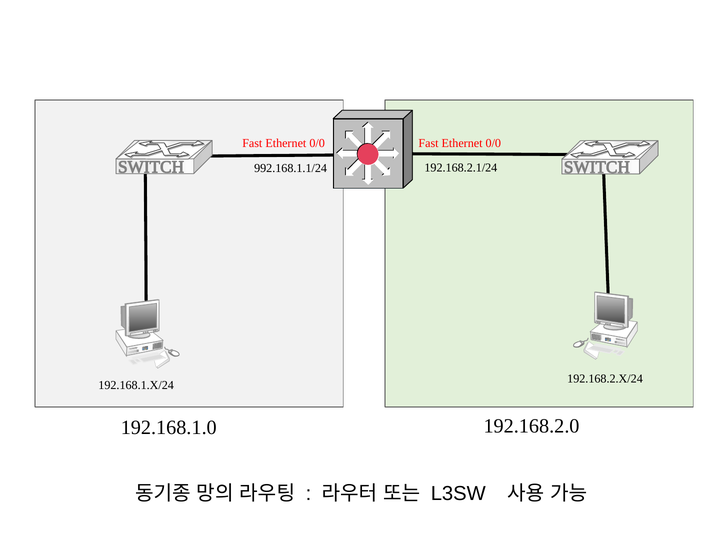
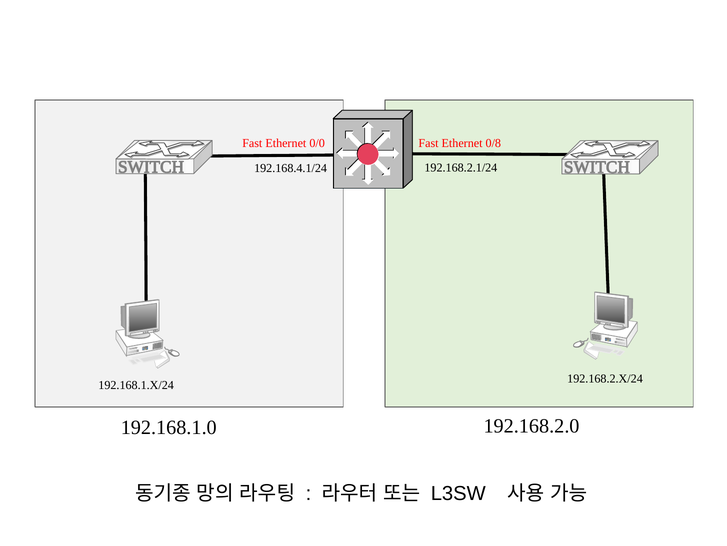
0/0 Fast Ethernet 0/0: 0/0 -> 0/8 (493, 143)
992.168.1.1/24: 992.168.1.1/24 -> 192.168.4.1/24 (291, 168)
